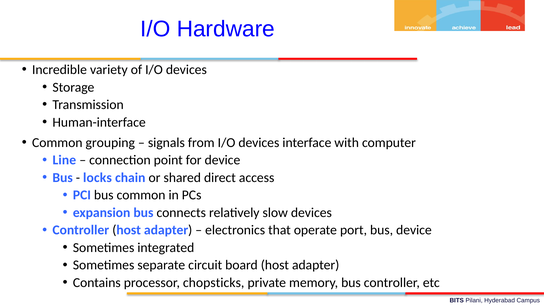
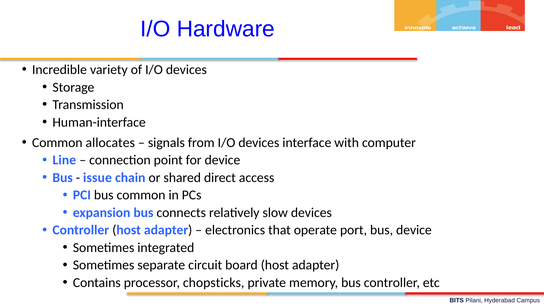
grouping: grouping -> allocates (110, 143)
locks: locks -> issue (97, 178)
